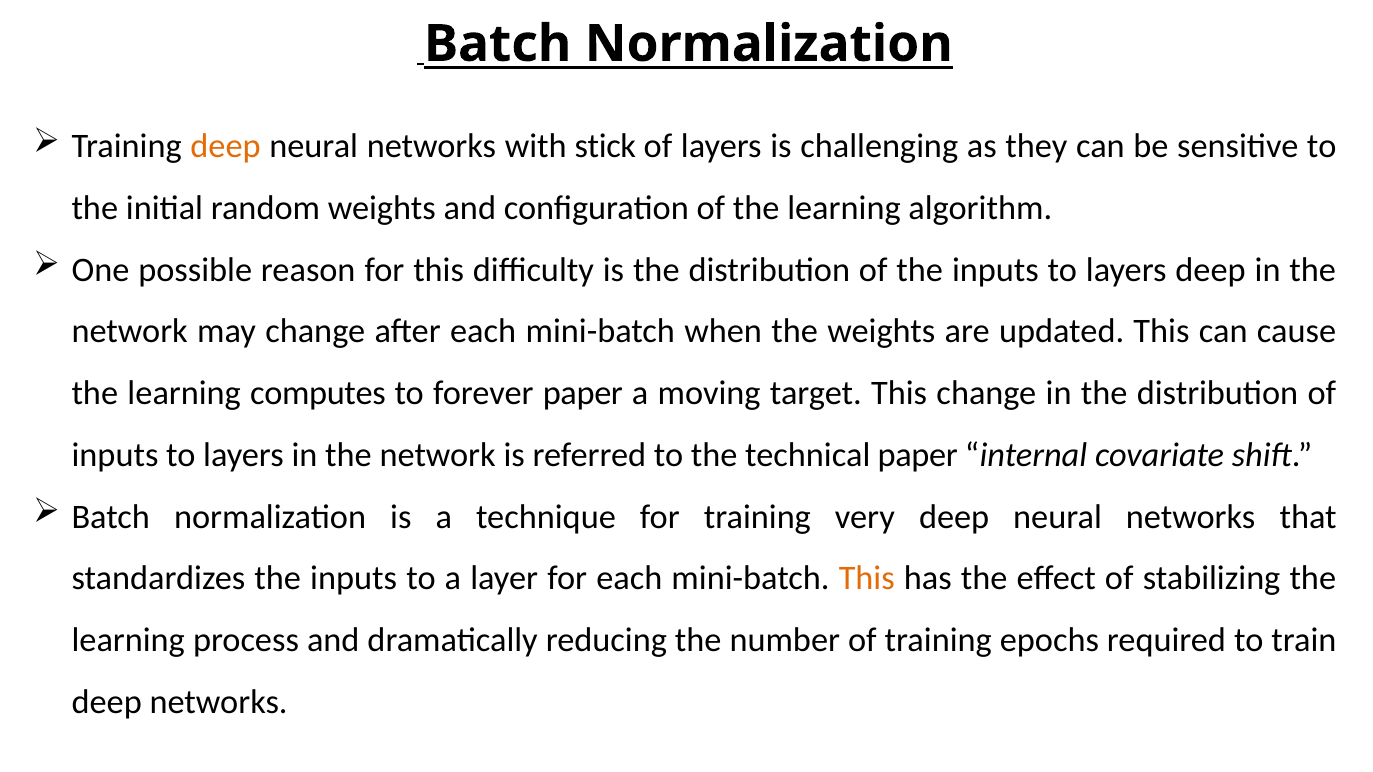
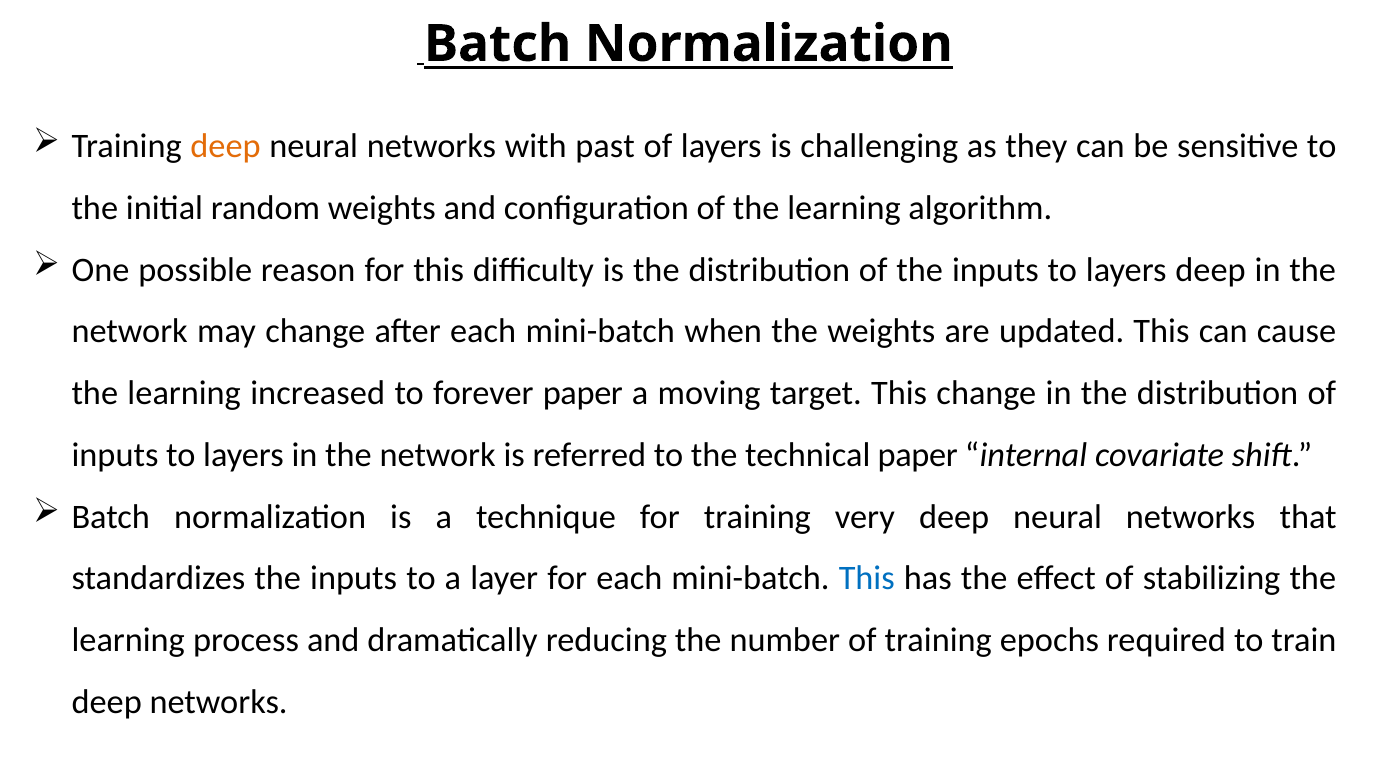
stick: stick -> past (605, 146)
computes: computes -> increased (318, 393)
This colour: orange -> blue (867, 579)
